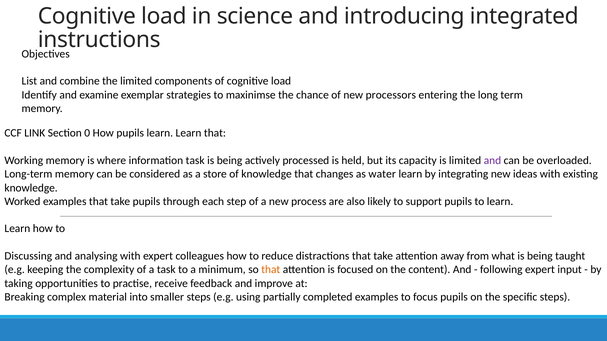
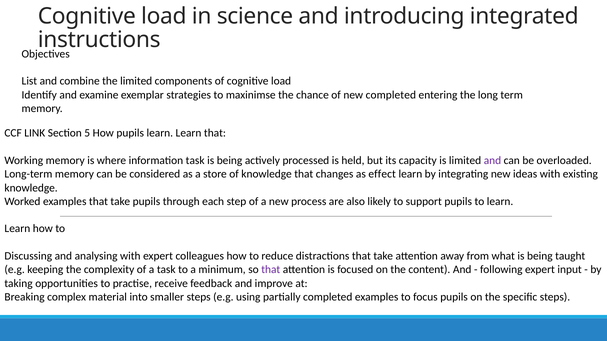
new processors: processors -> completed (391, 95)
0: 0 -> 5 (87, 133)
water: water -> effect (382, 174)
that colour: orange -> purple (271, 270)
